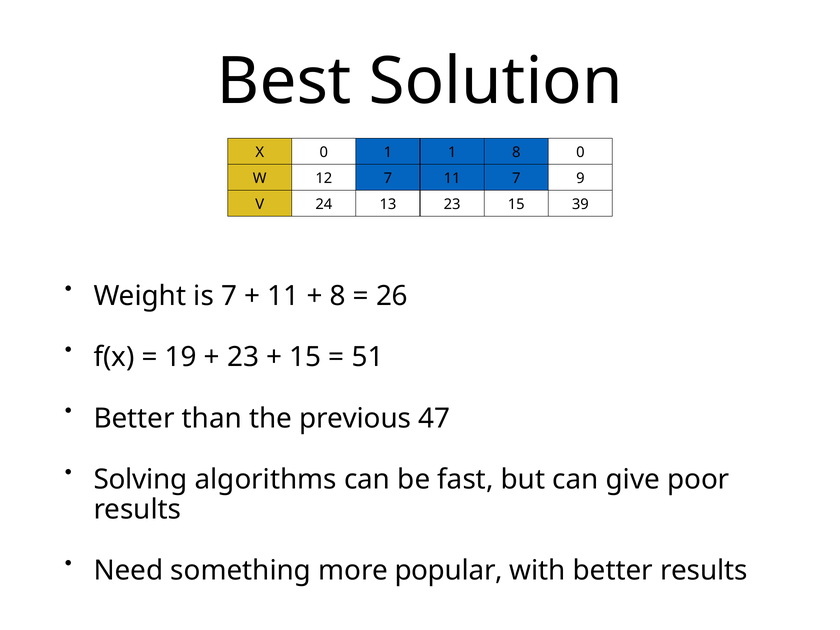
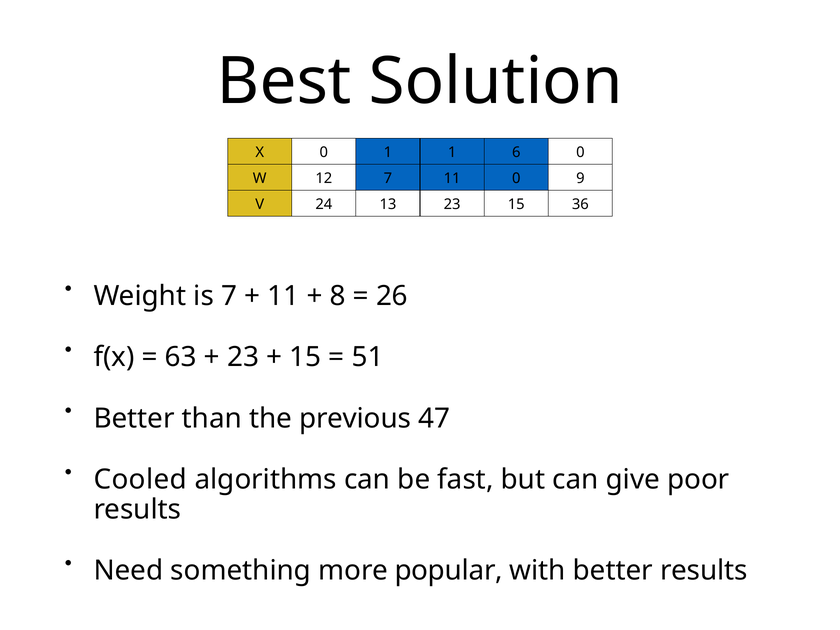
1 8: 8 -> 6 (516, 152)
11 7: 7 -> 0 (516, 178)
39: 39 -> 36 (580, 204)
19: 19 -> 63 (181, 357)
Solving: Solving -> Cooled (140, 479)
